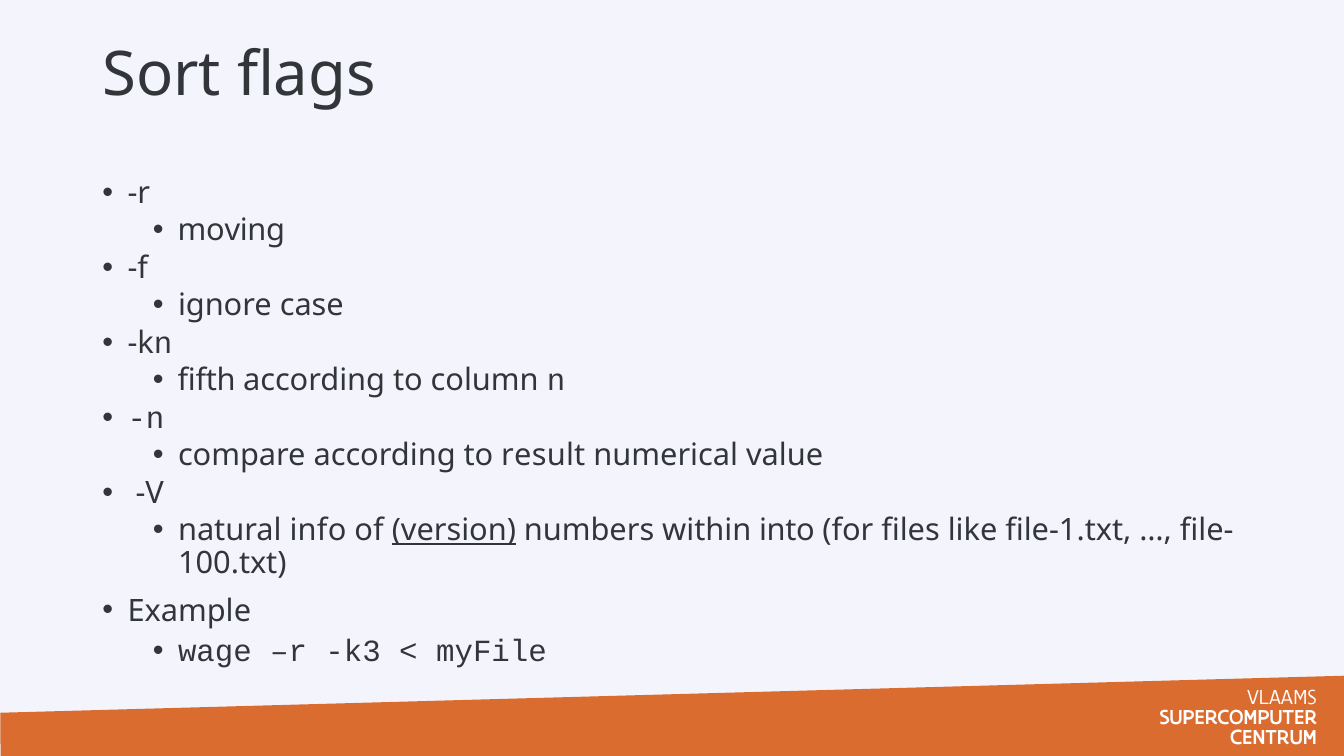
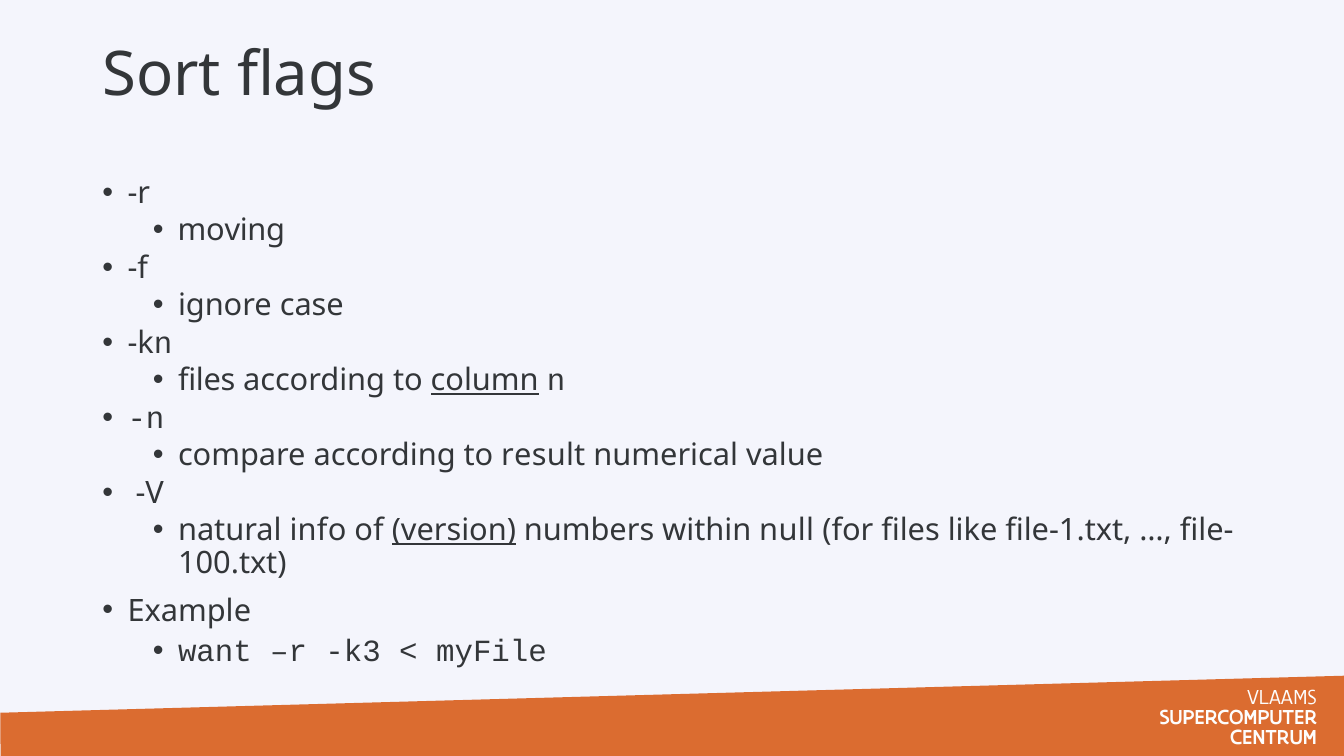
fifth: fifth -> files (207, 381)
column underline: none -> present (485, 381)
into: into -> null (787, 530)
wage: wage -> want (215, 651)
